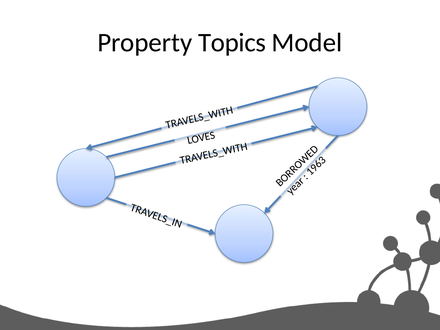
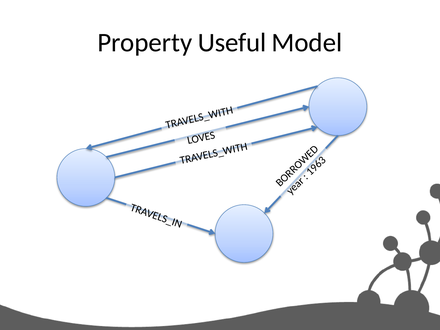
Topics: Topics -> Useful (232, 43)
